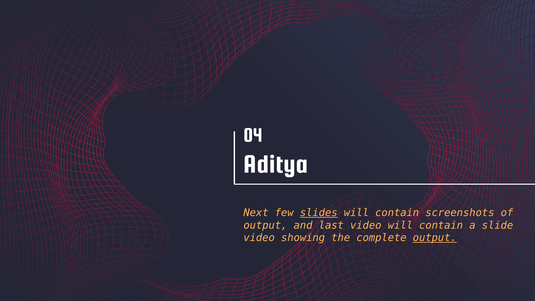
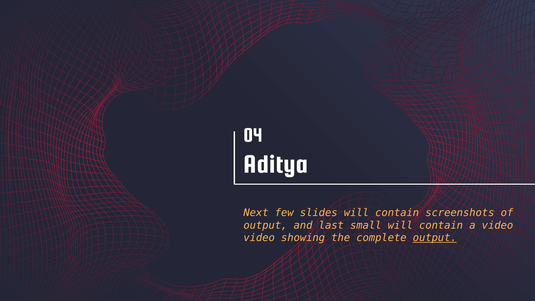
slides underline: present -> none (319, 213)
last video: video -> small (366, 225)
a slide: slide -> video (498, 225)
